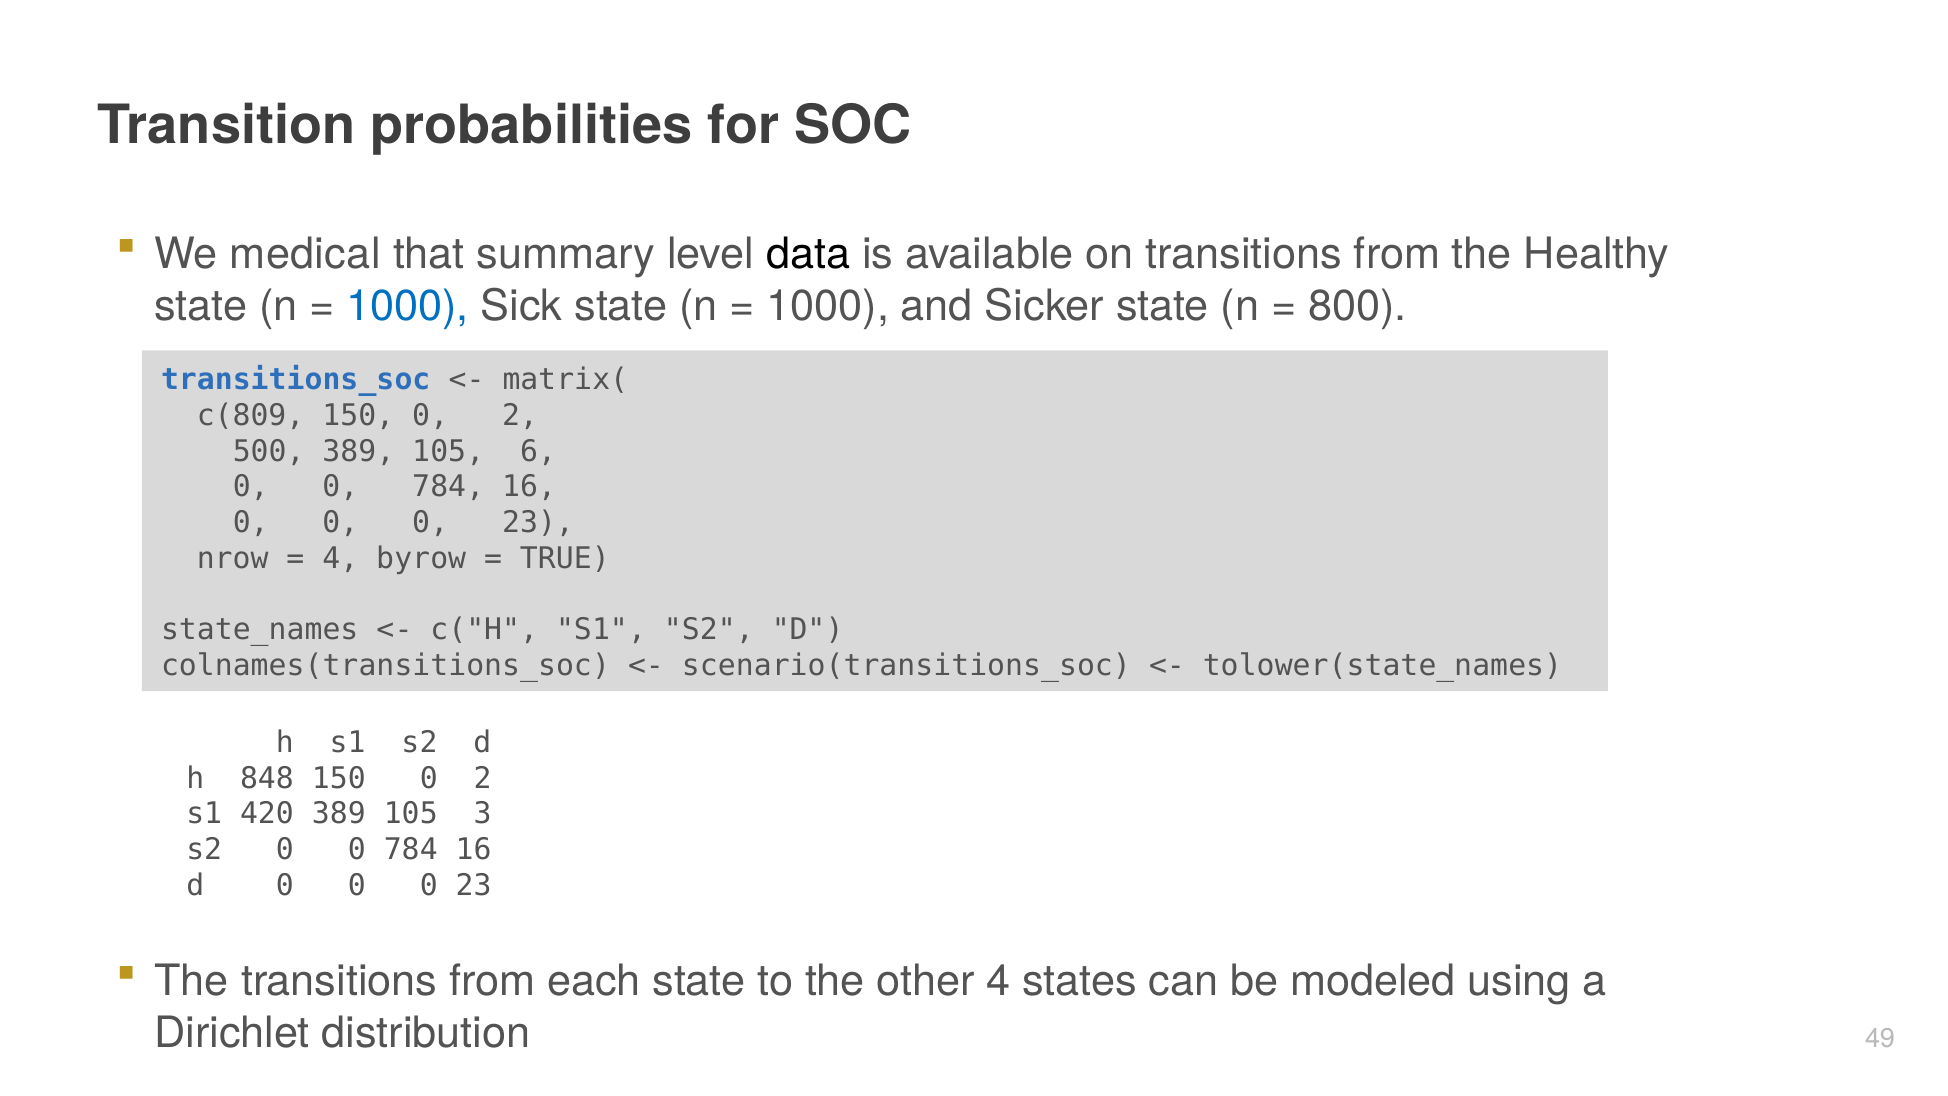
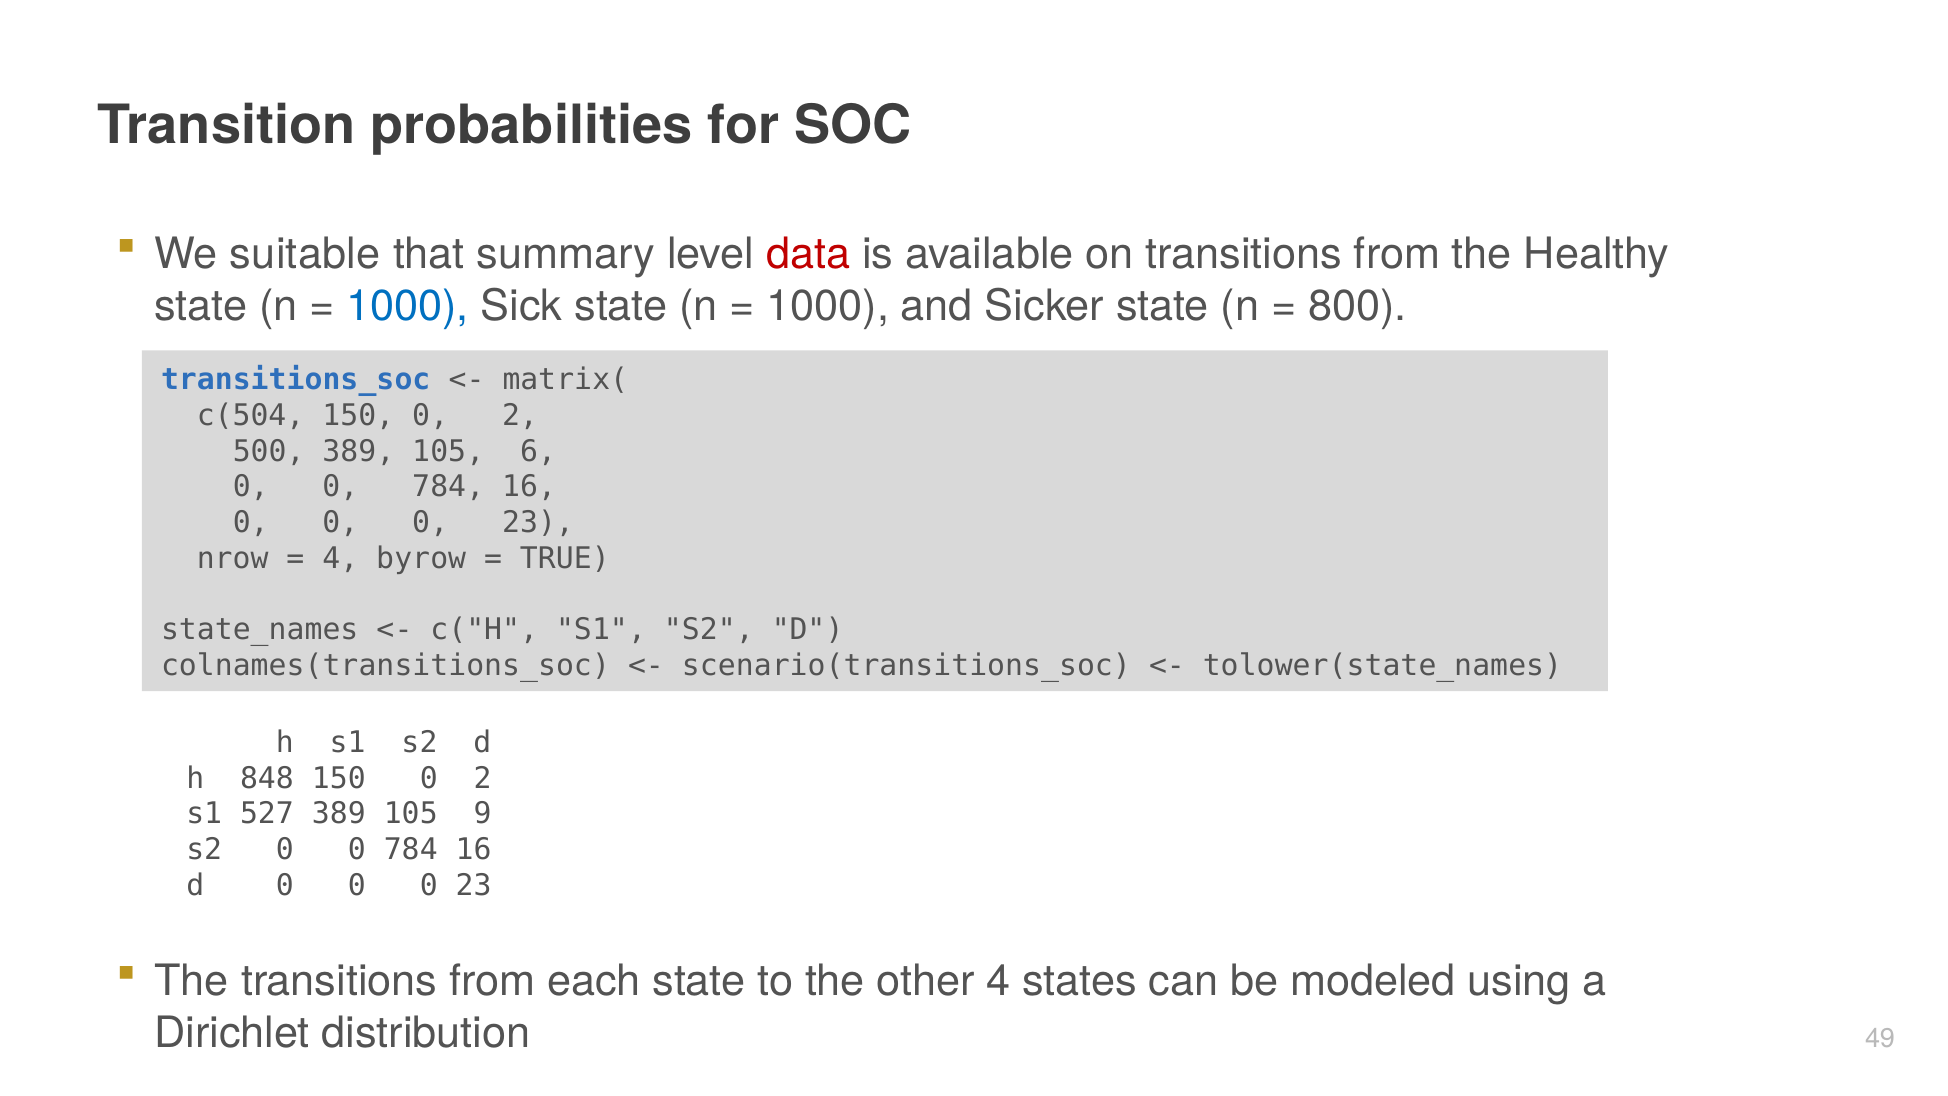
medical: medical -> suitable (305, 254)
data colour: black -> red (808, 254)
c(809: c(809 -> c(504 (251, 416)
420: 420 -> 527 (267, 814)
3: 3 -> 9 (483, 814)
